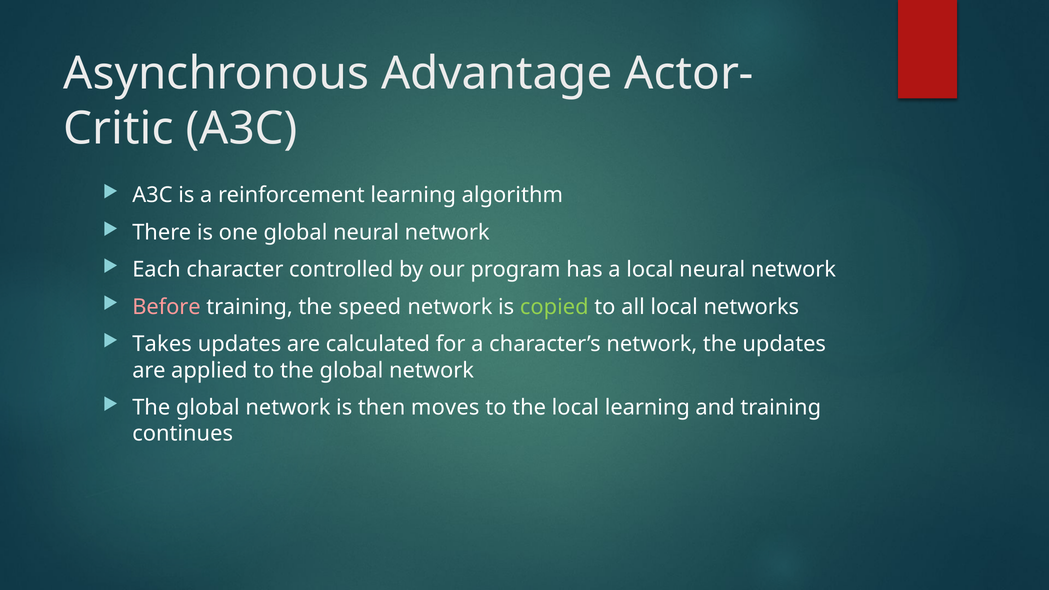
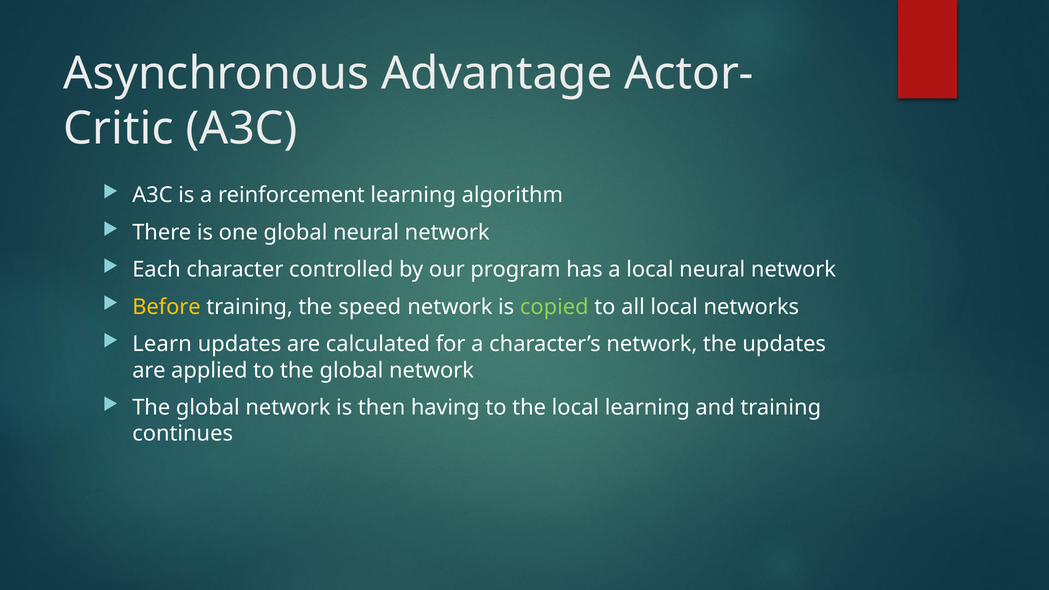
Before colour: pink -> yellow (166, 307)
Takes: Takes -> Learn (162, 344)
moves: moves -> having (445, 408)
